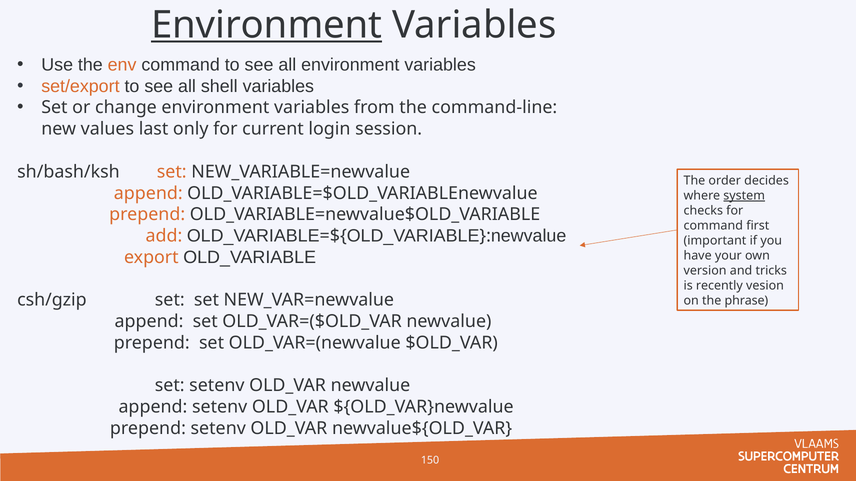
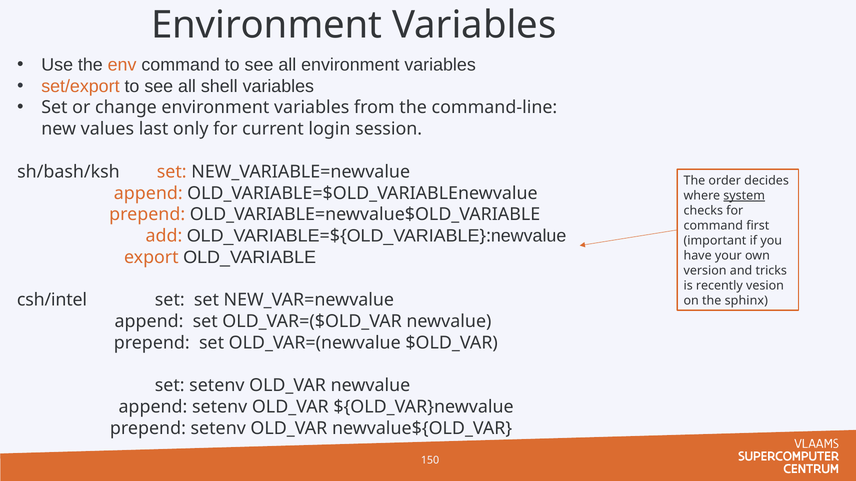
Environment underline: present -> none (267, 25)
csh/gzip: csh/gzip -> csh/intel (52, 300)
phrase: phrase -> sphinx (746, 301)
